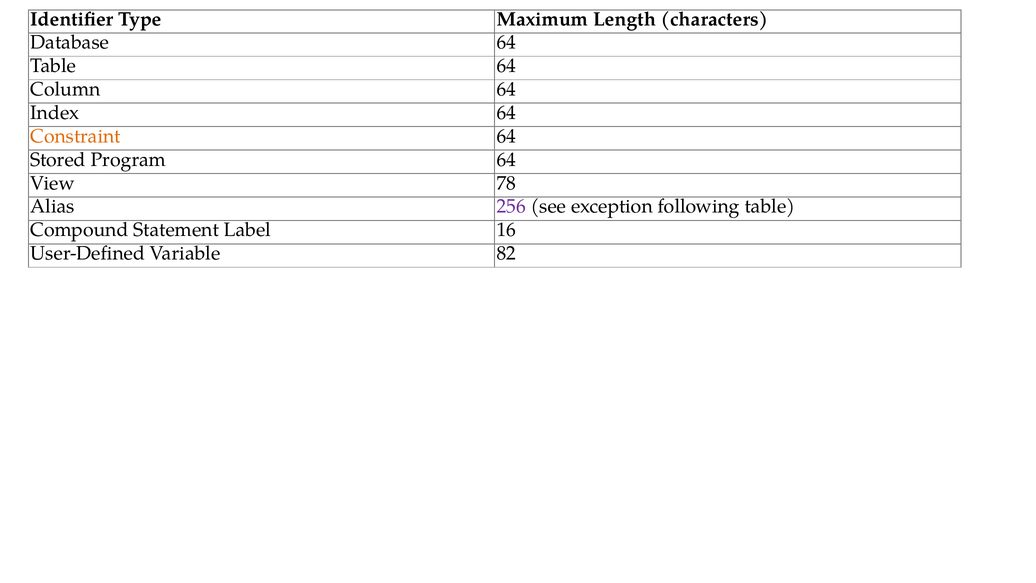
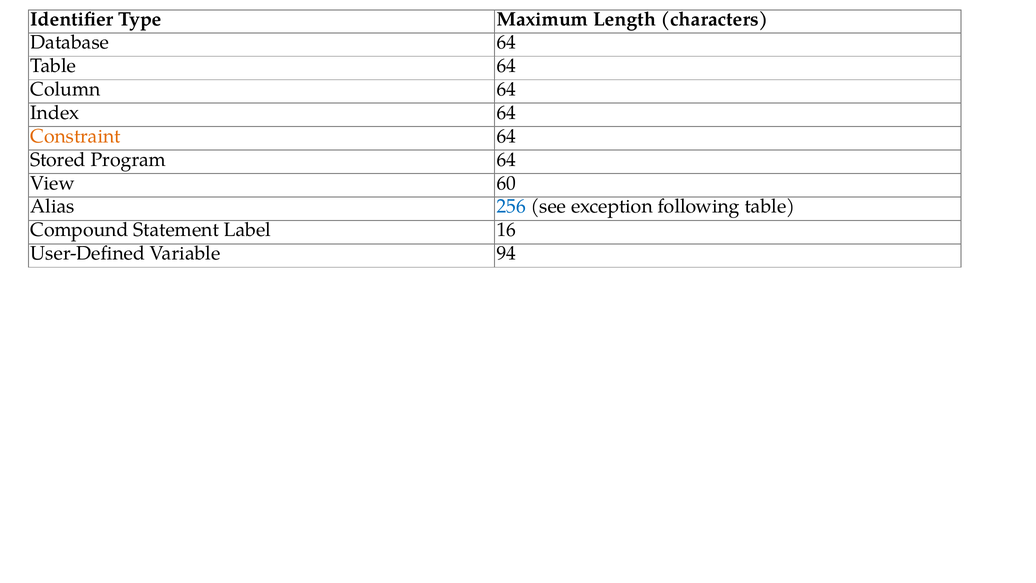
78: 78 -> 60 (506, 183)
256 colour: purple -> blue (511, 206)
82: 82 -> 94 (506, 253)
